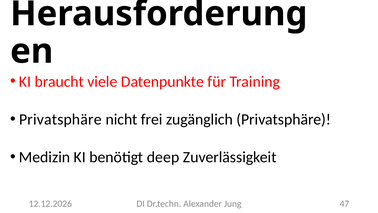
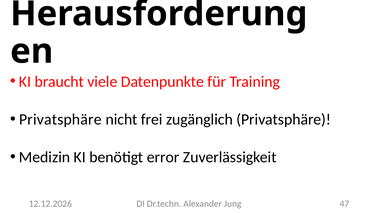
deep: deep -> error (163, 157)
